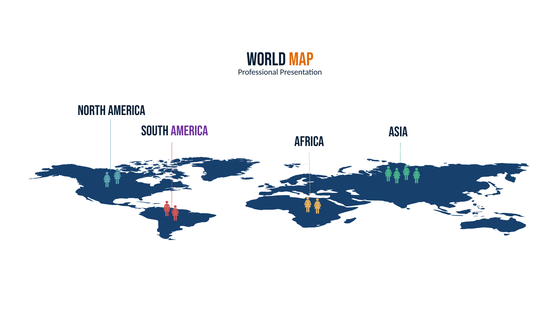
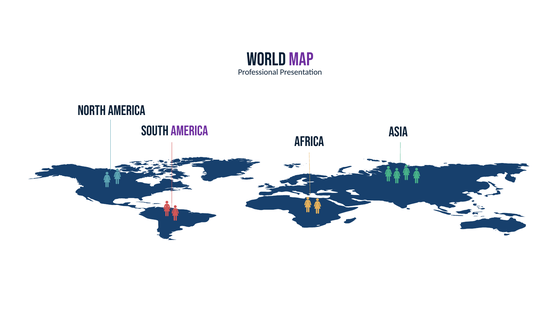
map colour: orange -> purple (301, 59)
